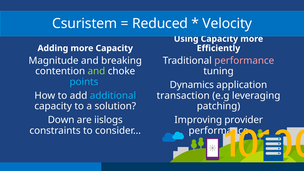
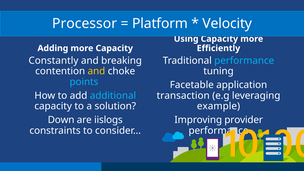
Csuristem: Csuristem -> Processor (85, 24)
Reduced: Reduced -> Platform (160, 24)
Magnitude: Magnitude -> Constantly (53, 61)
performance colour: pink -> light blue (244, 61)
and colour: light green -> yellow (96, 71)
Dynamics: Dynamics -> Facetable (192, 85)
patching: patching -> example (218, 106)
